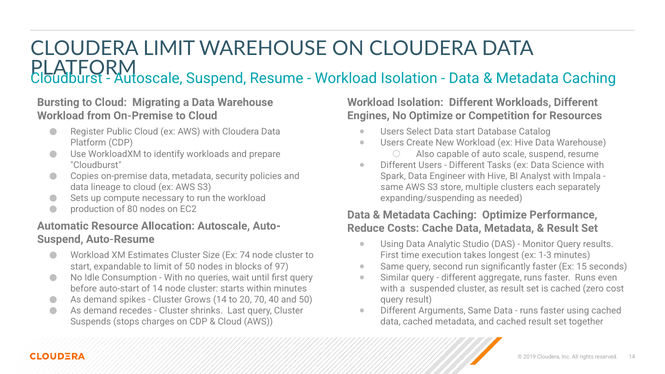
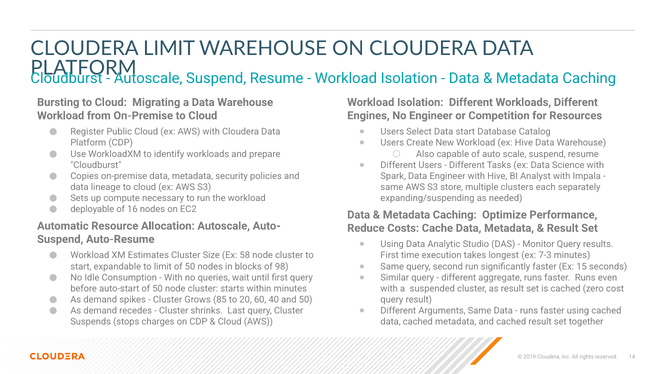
No Optimize: Optimize -> Engineer (431, 116)
production: production -> deployable (92, 209)
80: 80 -> 16 (132, 209)
74: 74 -> 58 (245, 255)
1-3: 1-3 -> 7-3 (545, 255)
97: 97 -> 98 (282, 267)
auto-start of 14: 14 -> 50 (158, 289)
Grows 14: 14 -> 85 (220, 300)
70: 70 -> 60 (260, 300)
